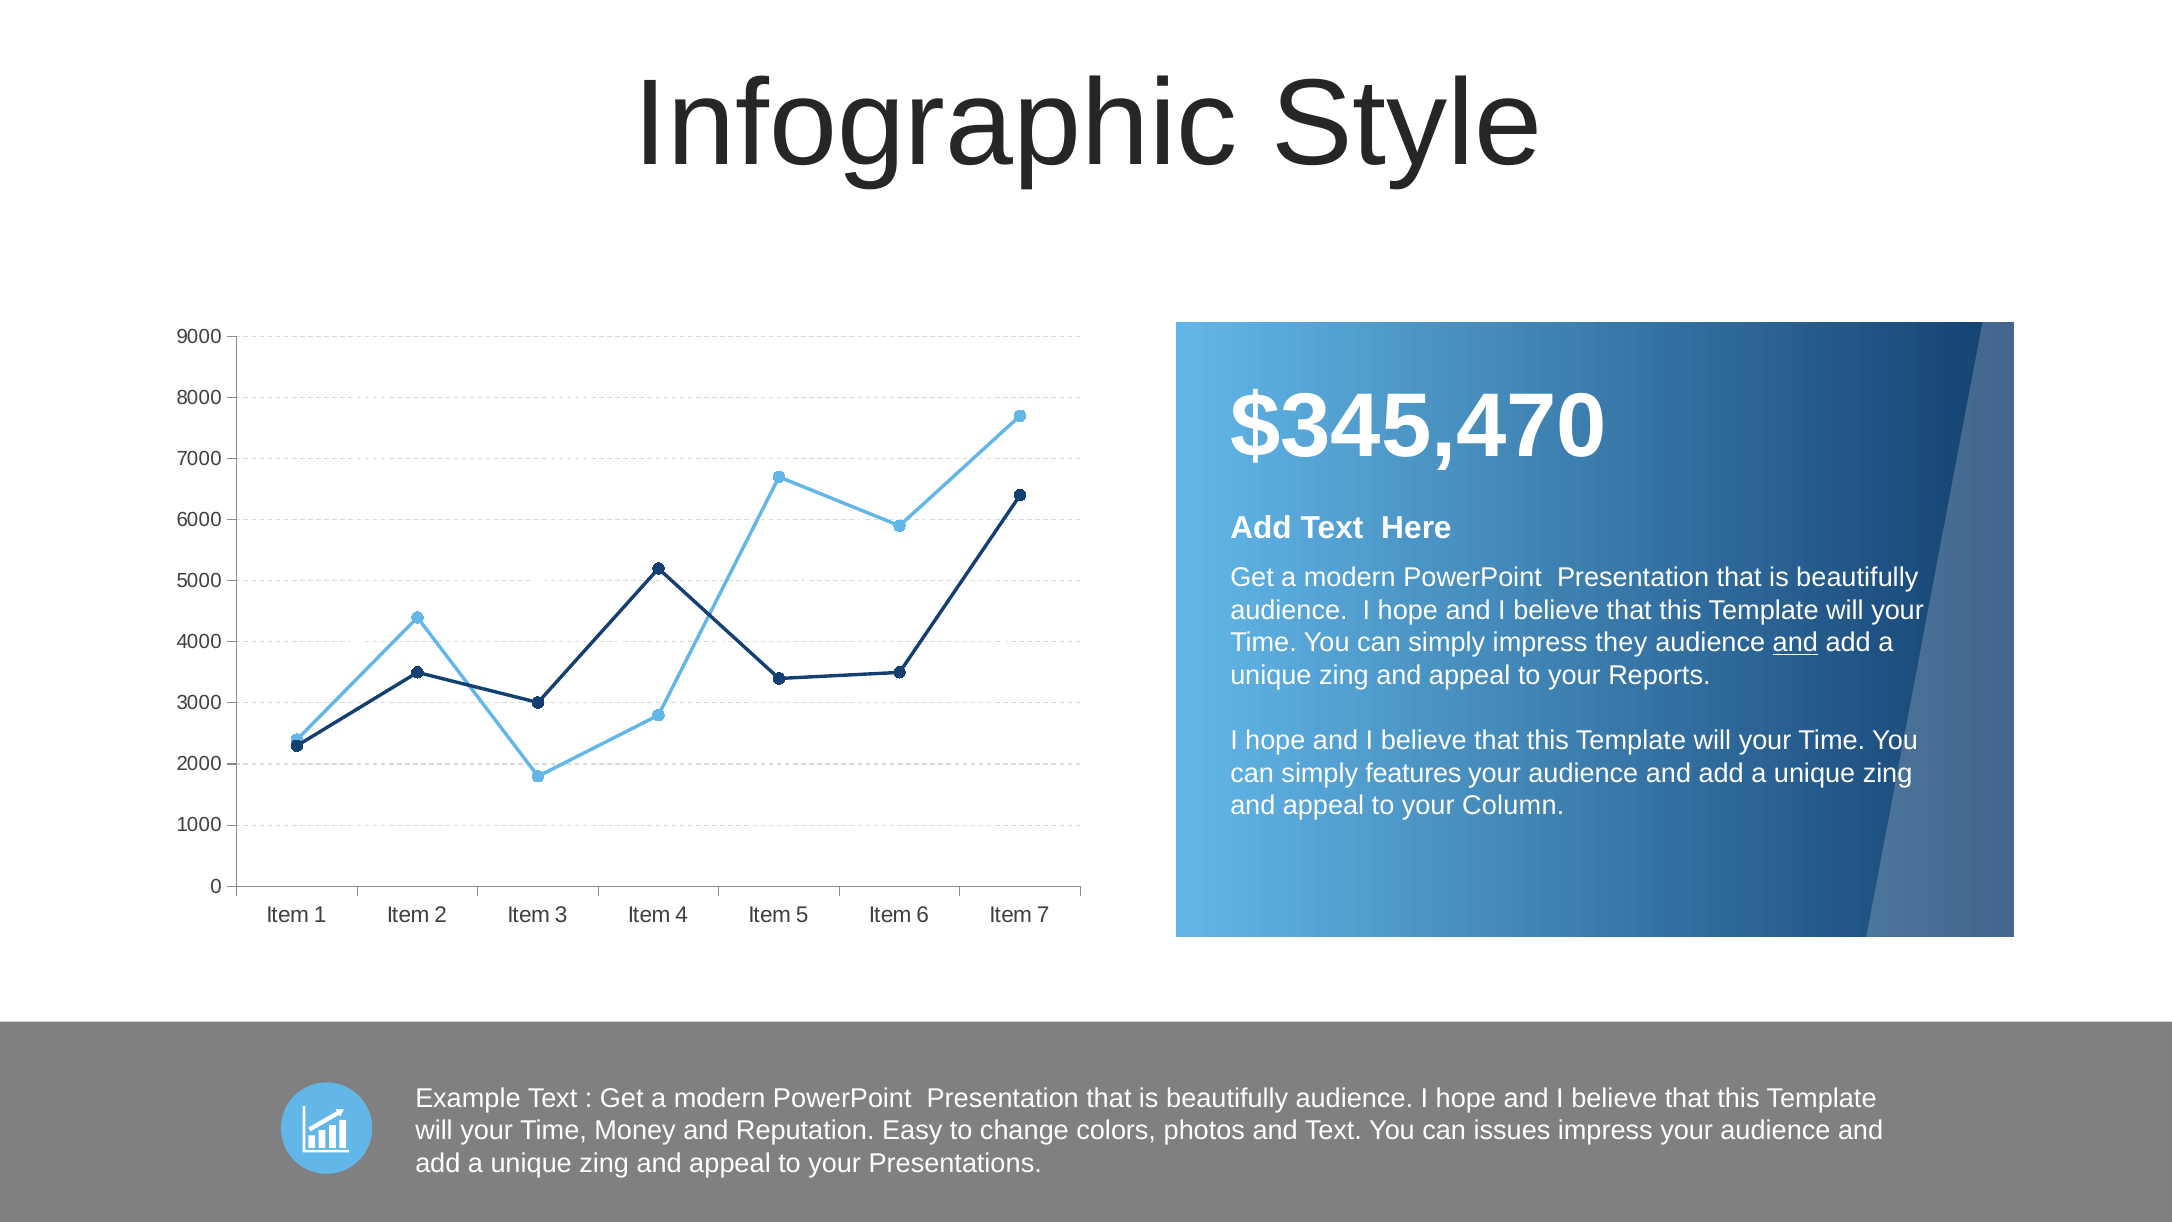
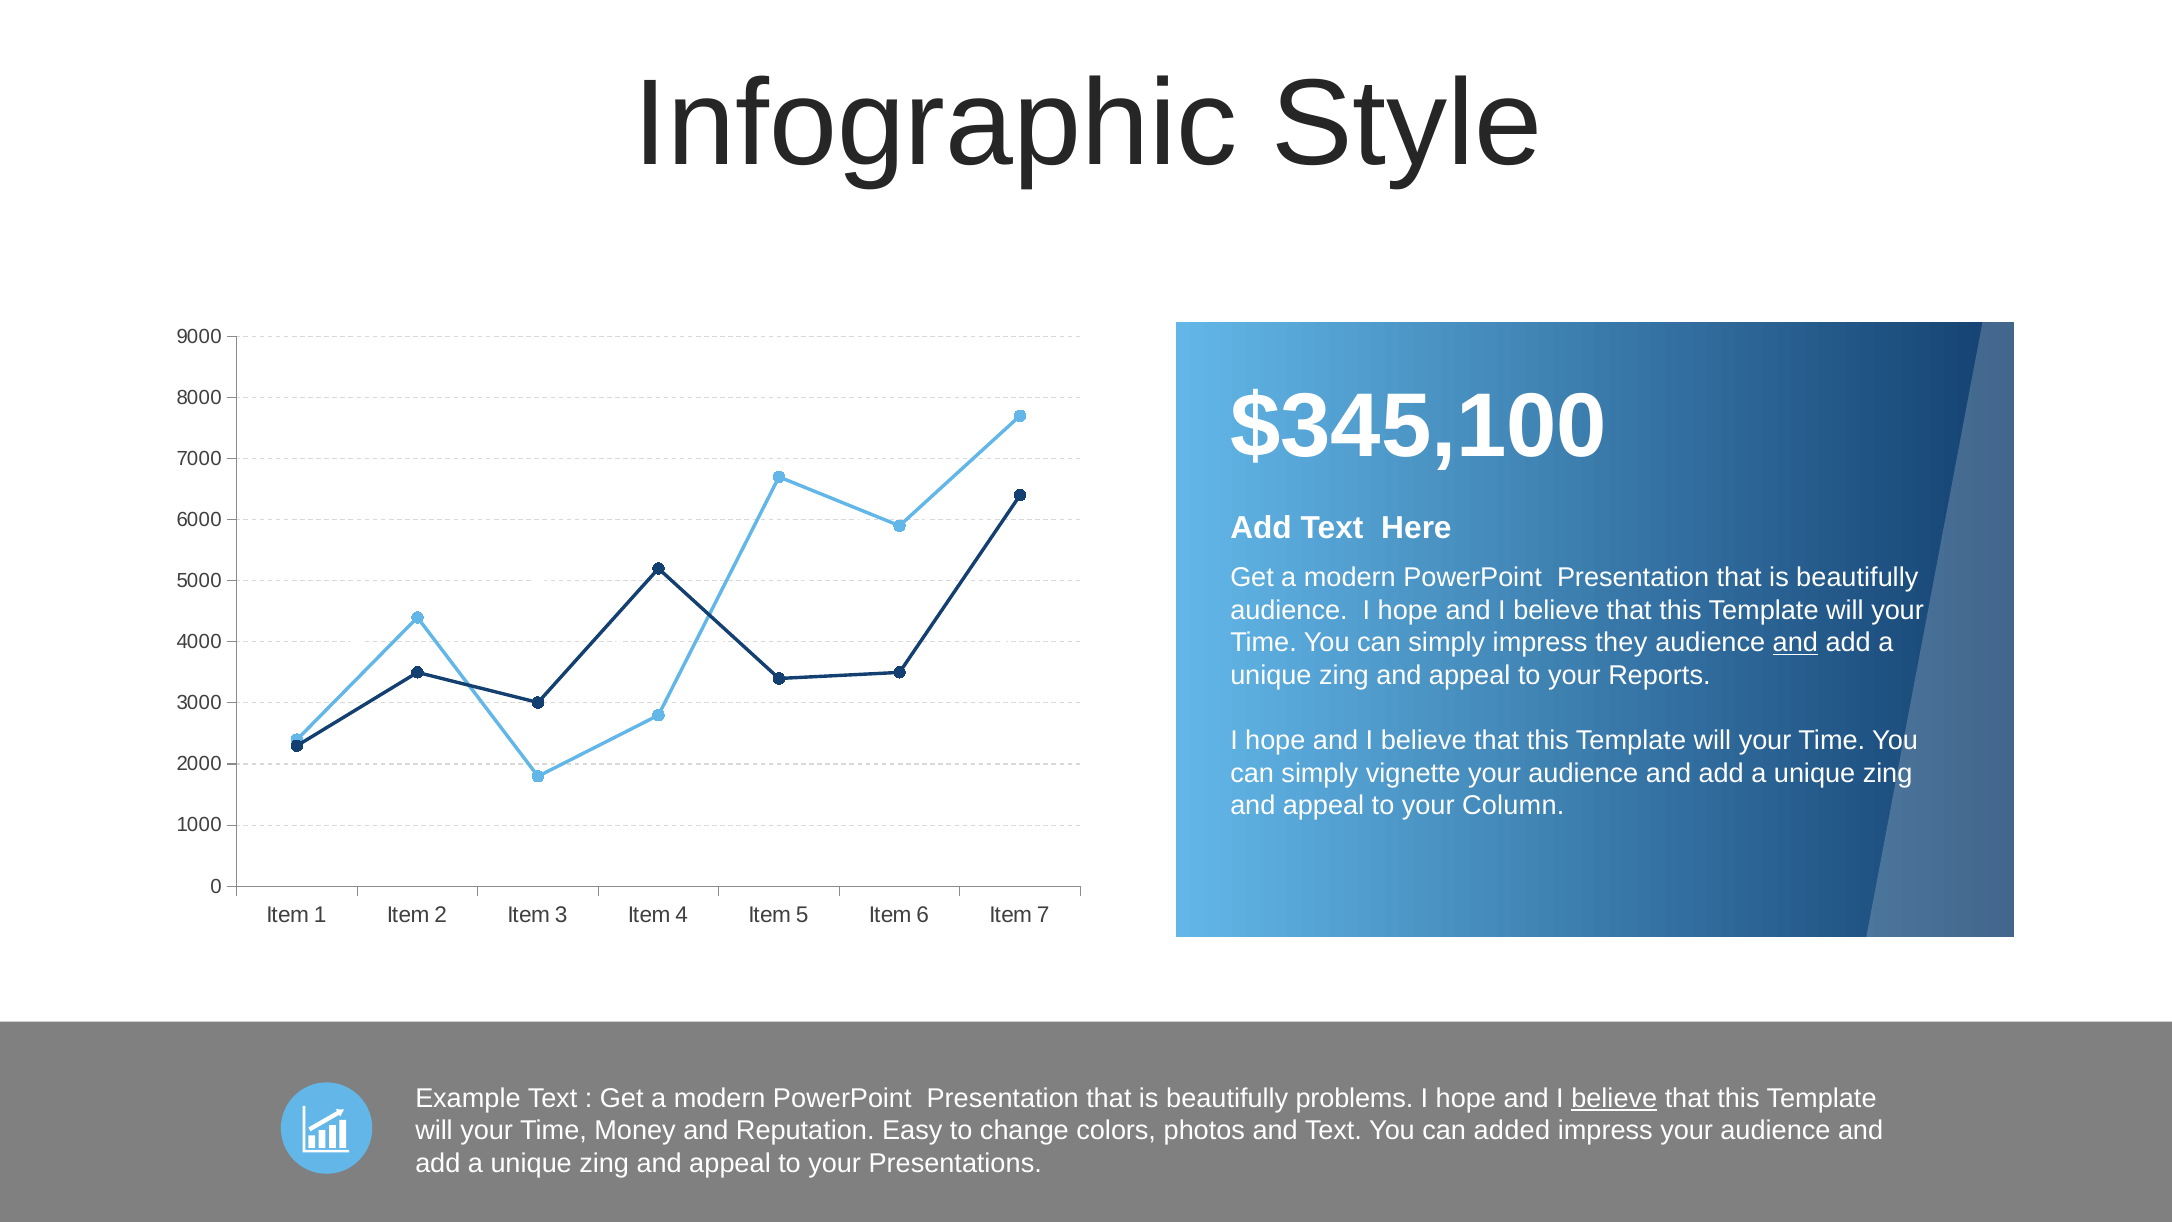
$345,470: $345,470 -> $345,100 (1419, 426)
features: features -> vignette (1413, 773)
audience: audience -> problems (1354, 1098)
believe underline: none -> present (1614, 1098)
issues: issues -> added (1512, 1131)
